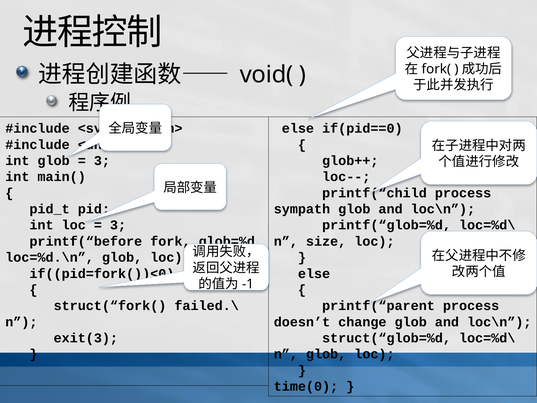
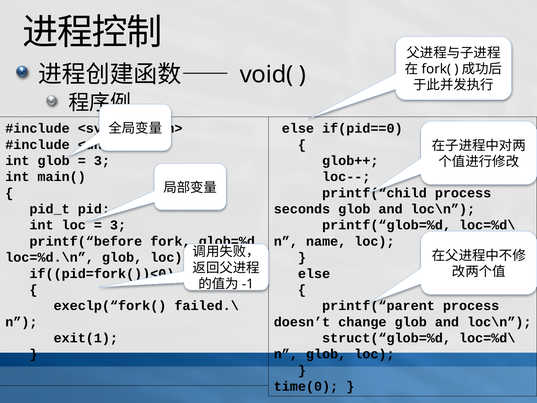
sympath: sympath -> seconds (302, 209)
size: size -> name (326, 241)
struct(“fork(: struct(“fork( -> execlp(“fork( (110, 306)
exit(3: exit(3 -> exit(1 (86, 338)
